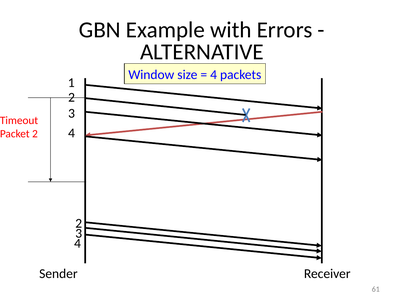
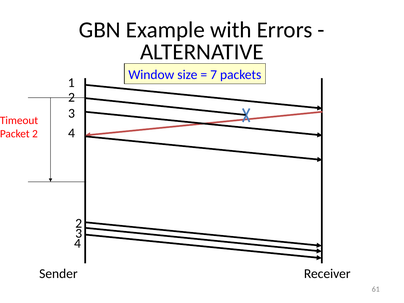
4: 4 -> 7 (214, 75)
